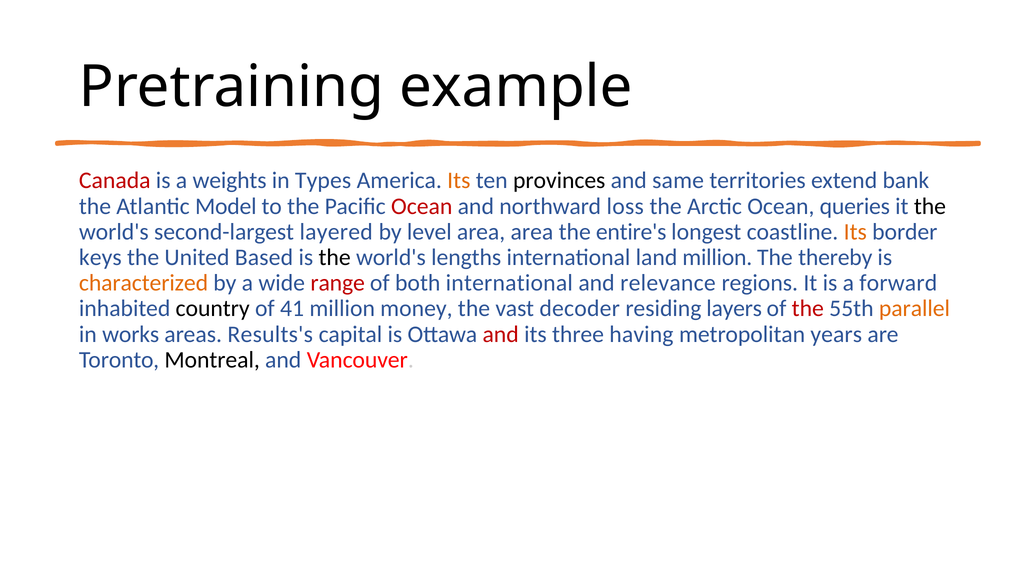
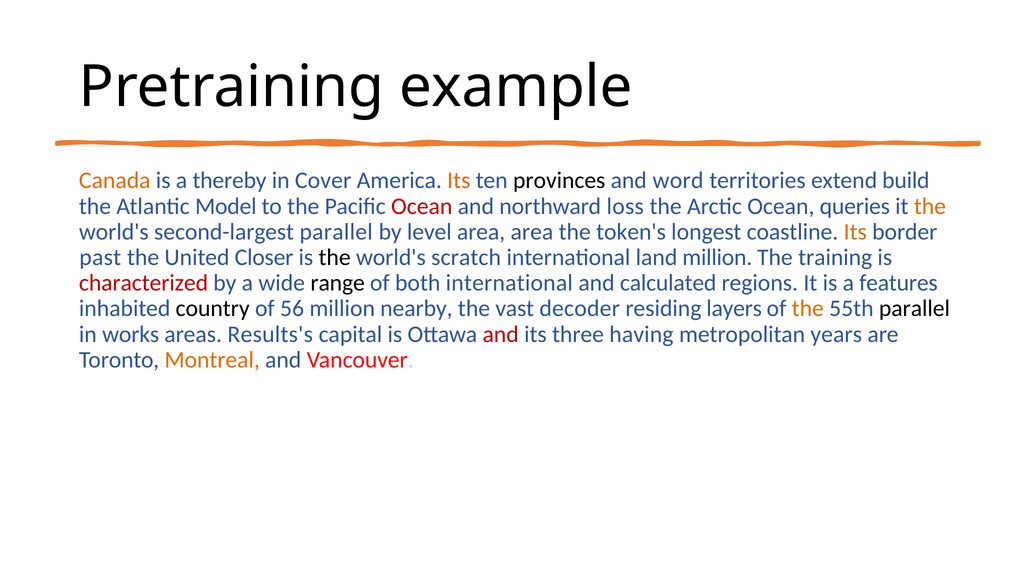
Canada colour: red -> orange (115, 180)
weights: weights -> thereby (230, 180)
Types: Types -> Cover (323, 180)
same: same -> word (678, 180)
bank: bank -> build (906, 180)
the colour: black -> orange (930, 206)
second-largest layered: layered -> parallel (336, 232)
entire's: entire's -> token's (631, 232)
keys: keys -> past (100, 257)
Based: Based -> Closer (264, 257)
lengths: lengths -> scratch (466, 257)
thereby: thereby -> training (835, 257)
characterized colour: orange -> red (144, 283)
range colour: red -> black (338, 283)
relevance: relevance -> calculated (668, 283)
forward: forward -> features (898, 283)
41: 41 -> 56 (292, 309)
money: money -> nearby (416, 309)
the colour: red -> orange (808, 309)
parallel colour: orange -> black (914, 309)
Montreal colour: black -> orange (212, 360)
